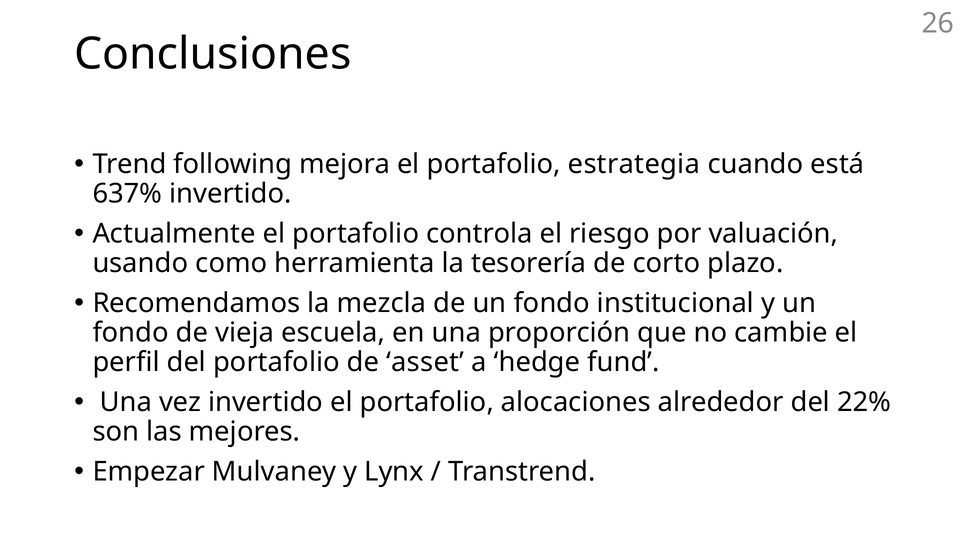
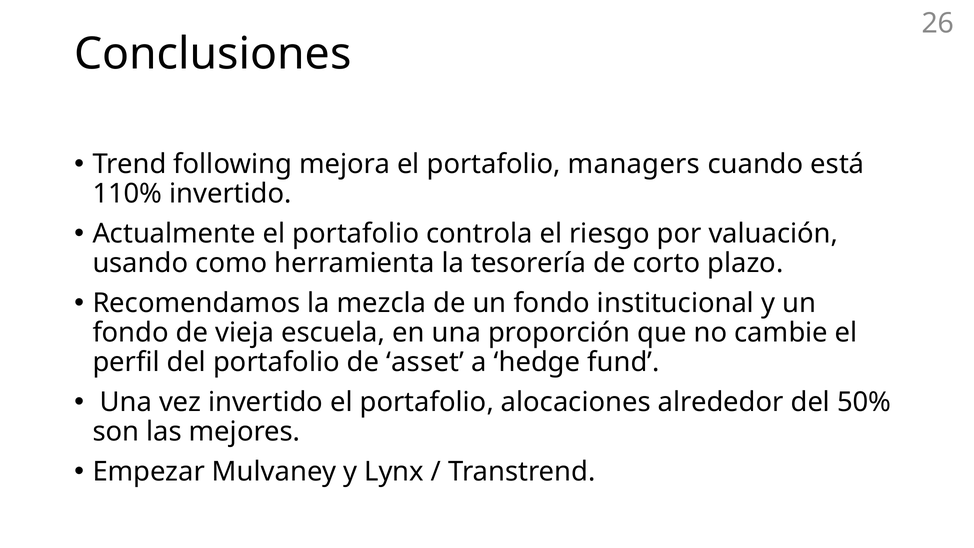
estrategia: estrategia -> managers (634, 164)
637%: 637% -> 110% (127, 194)
22%: 22% -> 50% (864, 402)
